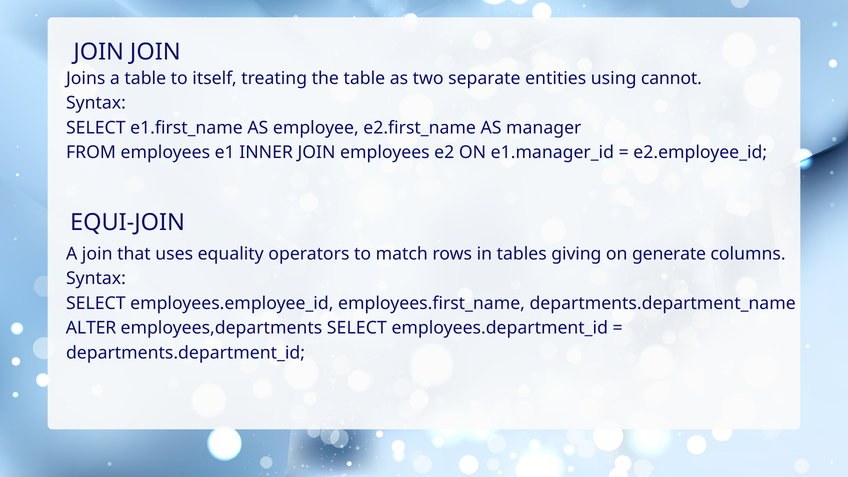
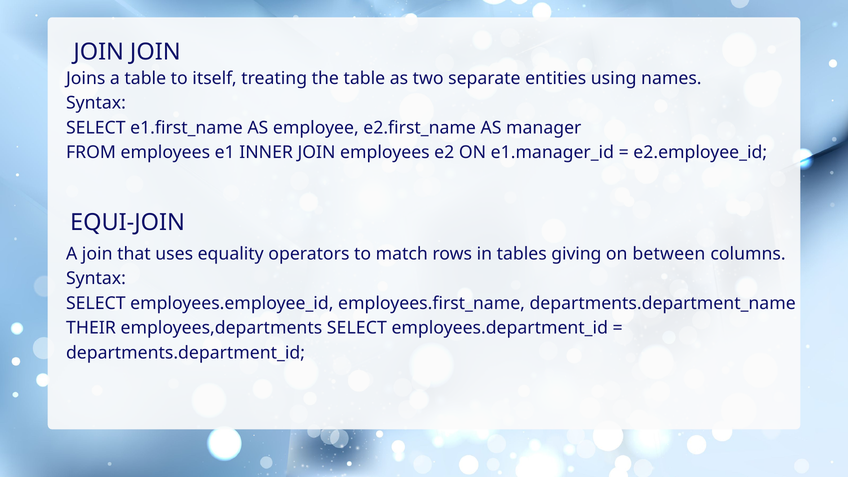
cannot: cannot -> names (671, 78)
generate: generate -> between (669, 254)
ALTER: ALTER -> THEIR (91, 328)
